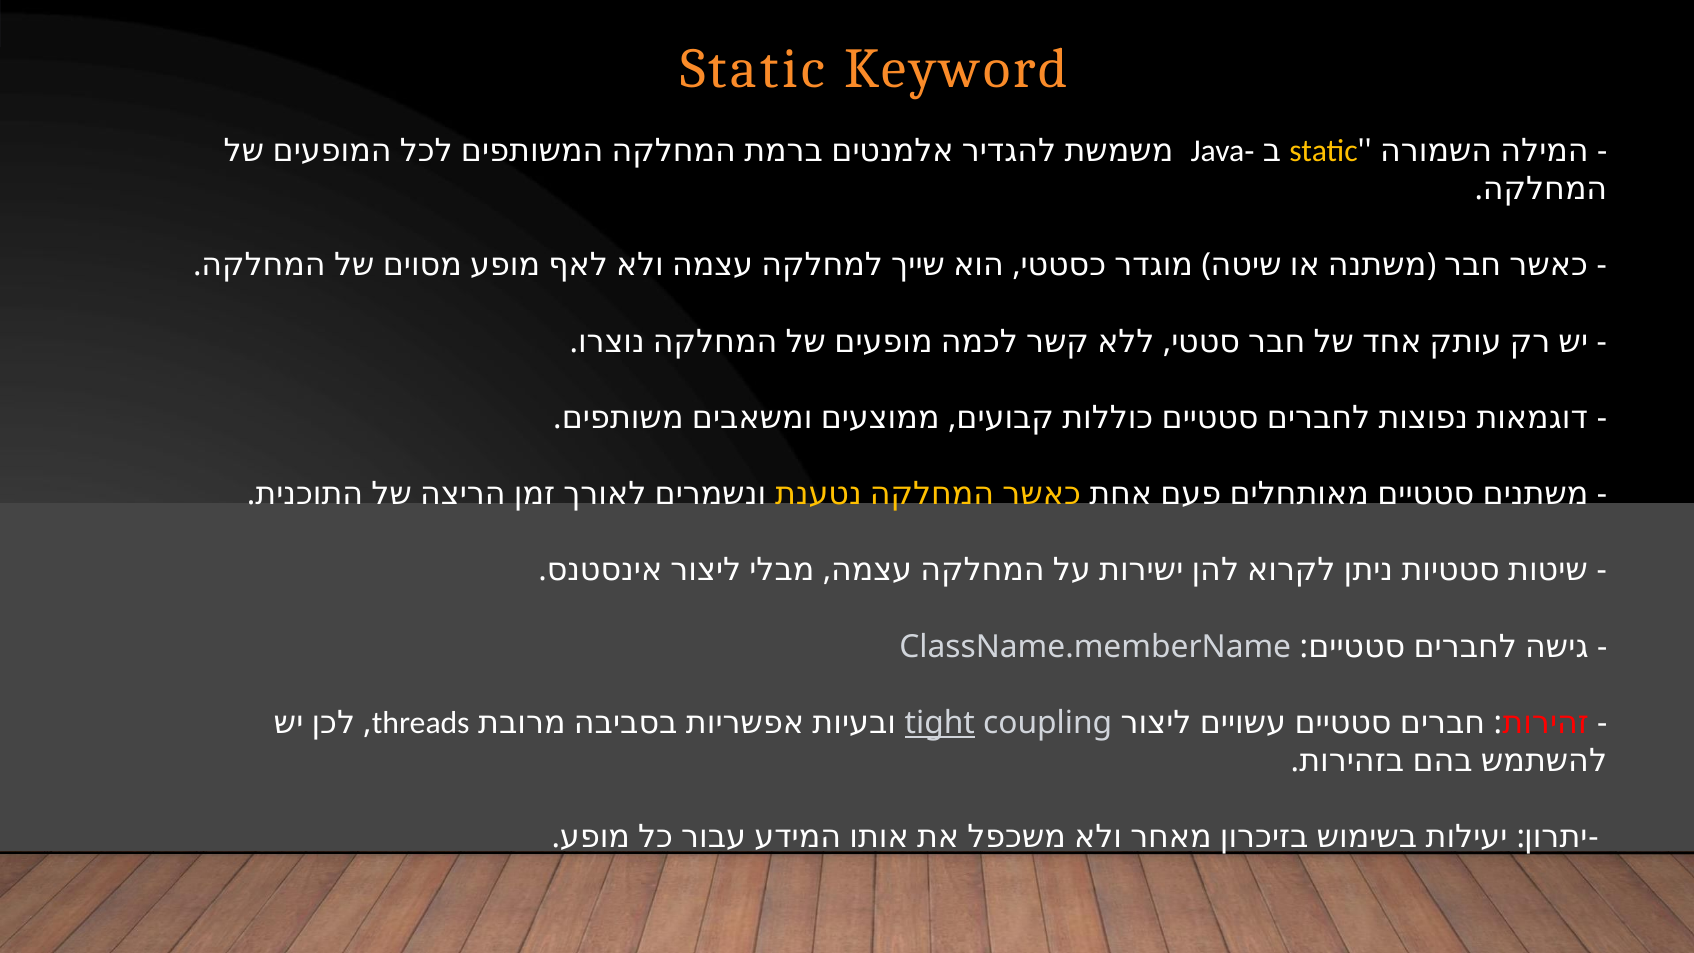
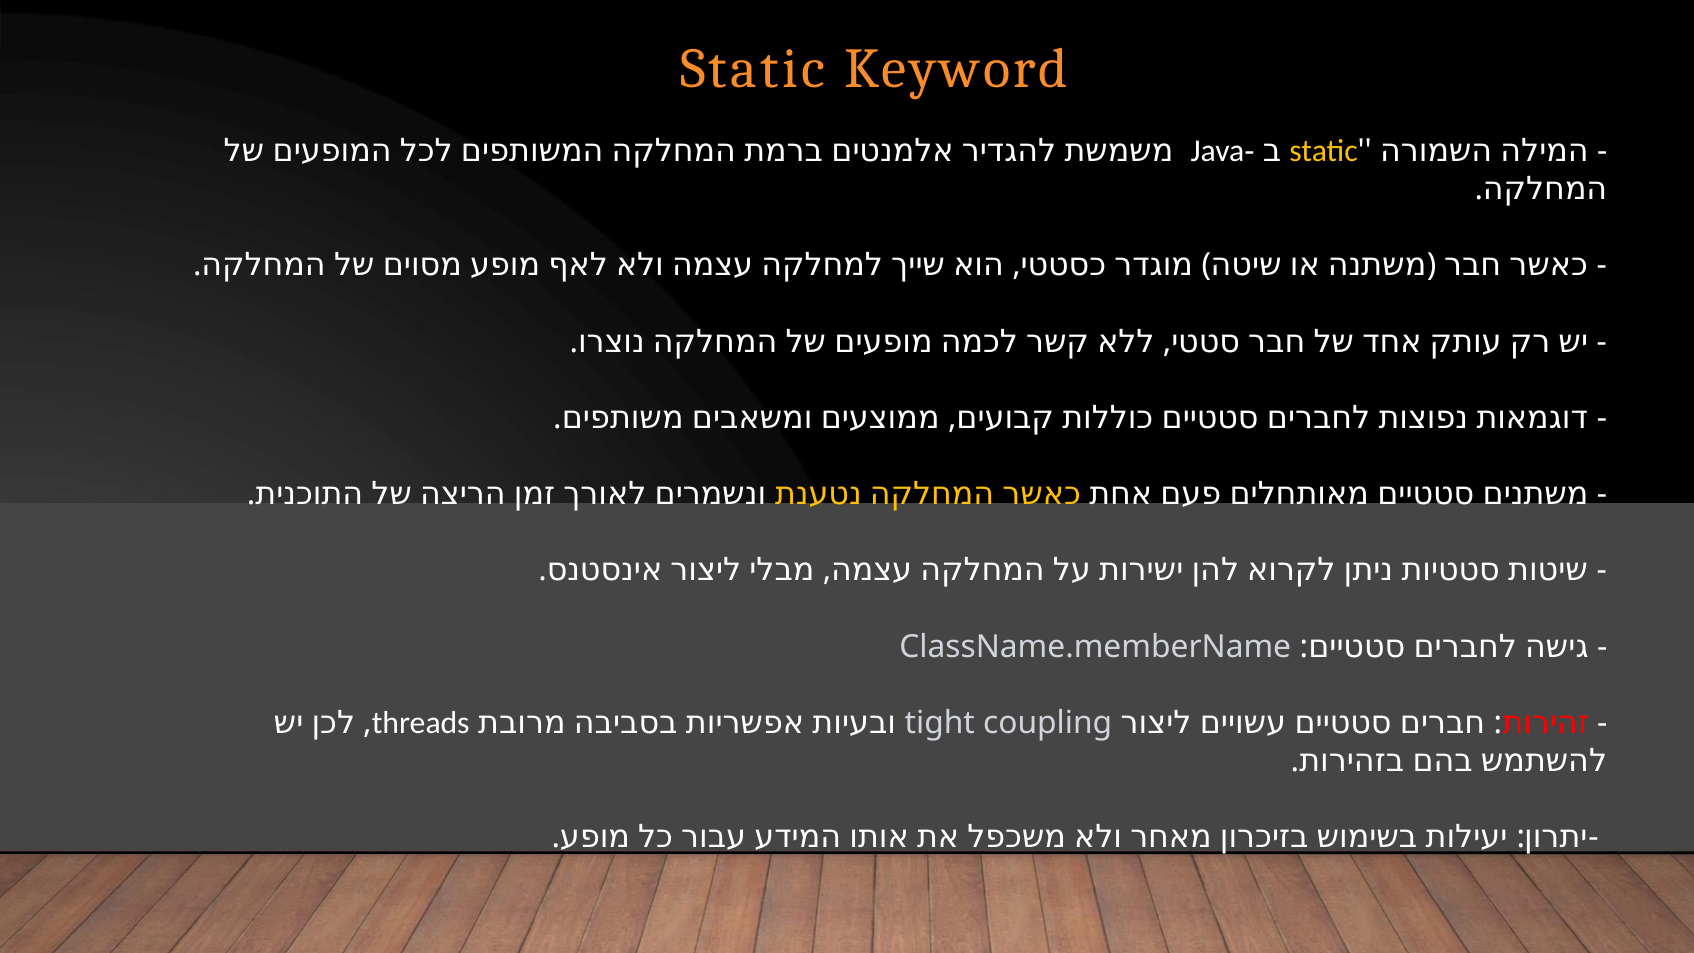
tight underline: present -> none (940, 723)
